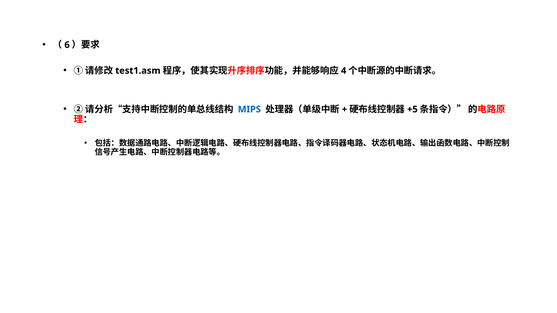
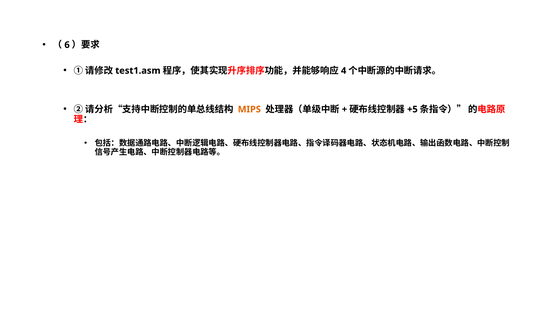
MIPS colour: blue -> orange (249, 109)
